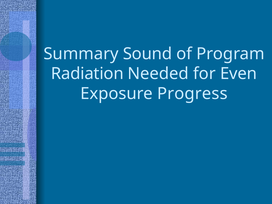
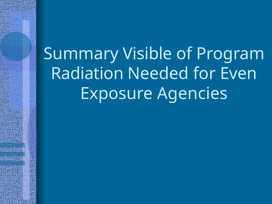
Sound: Sound -> Visible (147, 54)
Progress: Progress -> Agencies (192, 94)
